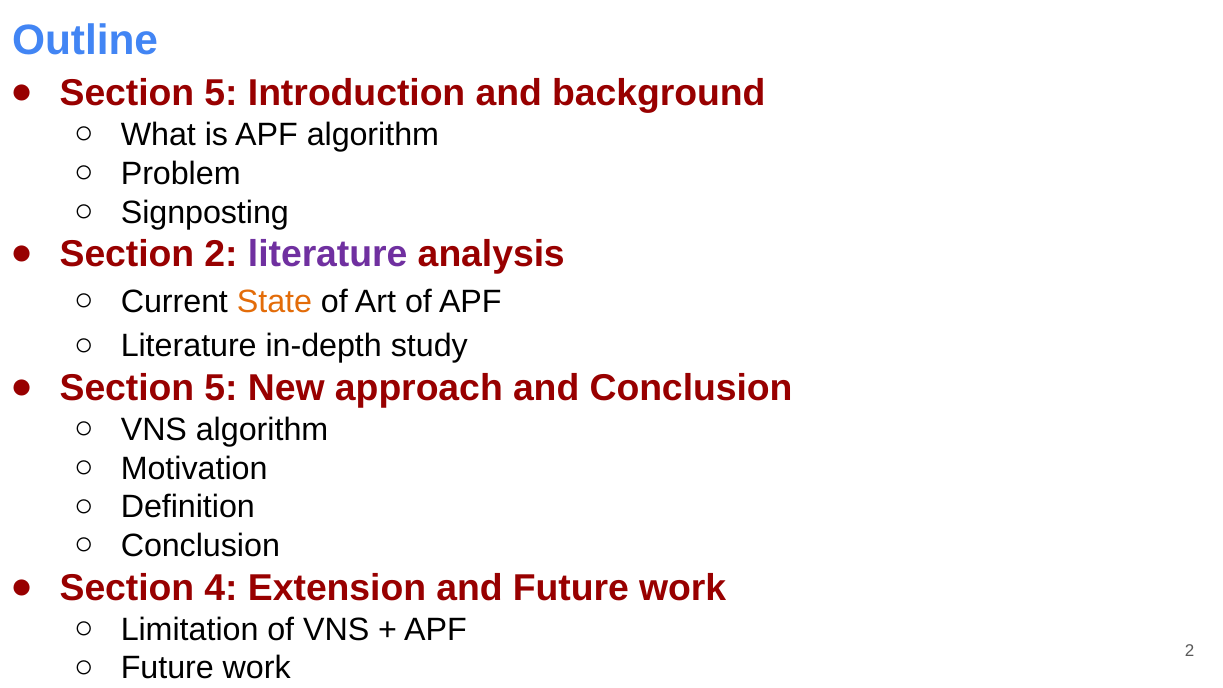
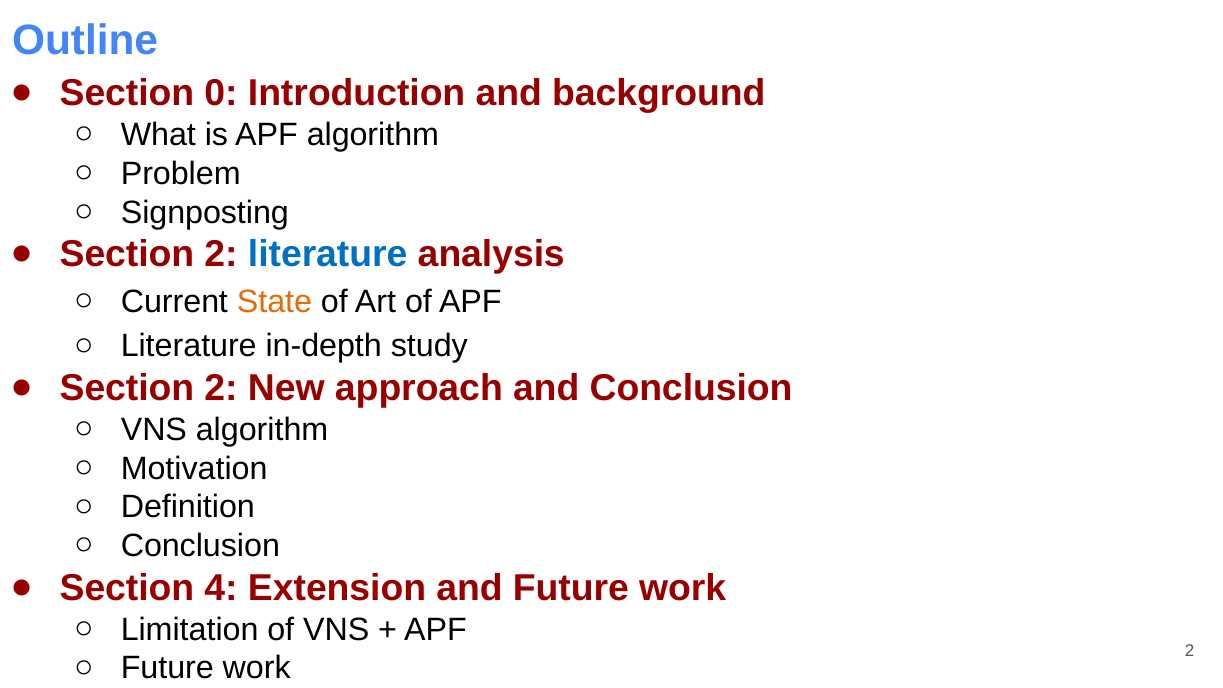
5: 5 -> 0 (221, 94)
literature colour: purple -> blue (328, 255)
5: 5 -> 2 (221, 388)
